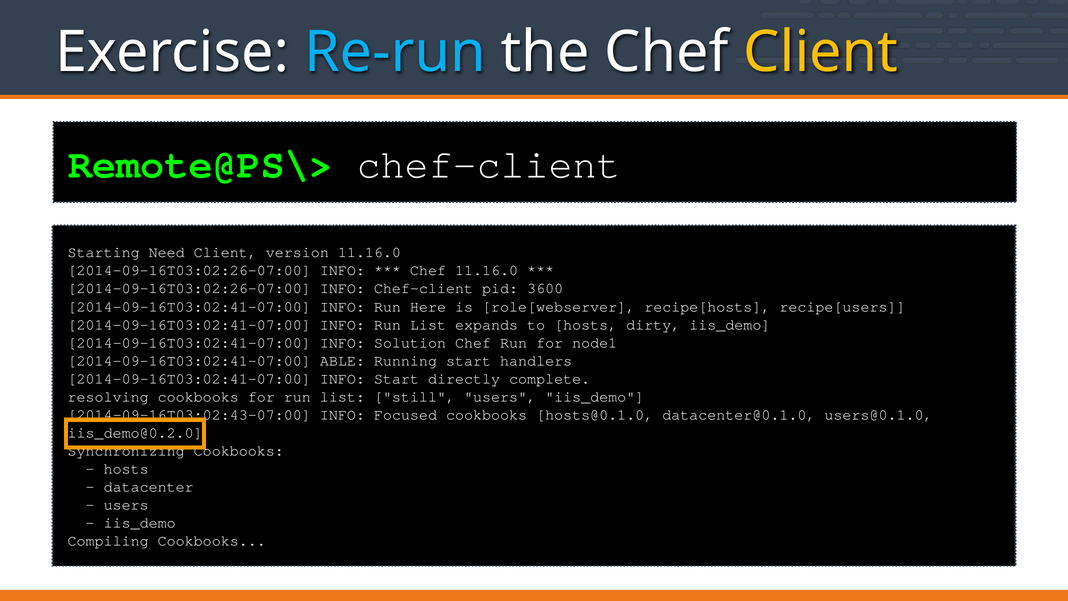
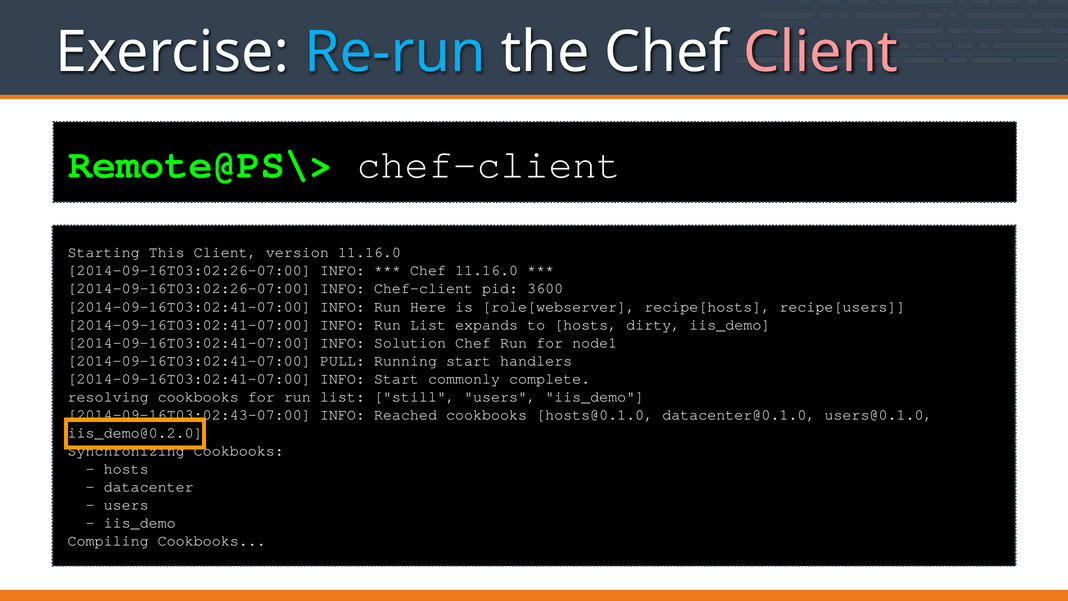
Client colour: yellow -> pink (821, 52)
Need: Need -> This (167, 252)
ABLE: ABLE -> PULL (342, 360)
directly: directly -> commonly (464, 378)
Focused: Focused -> Reached (405, 415)
